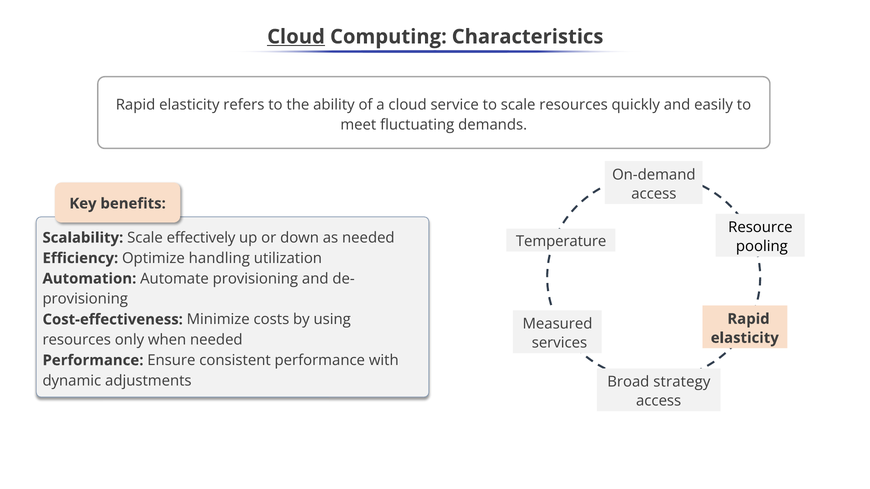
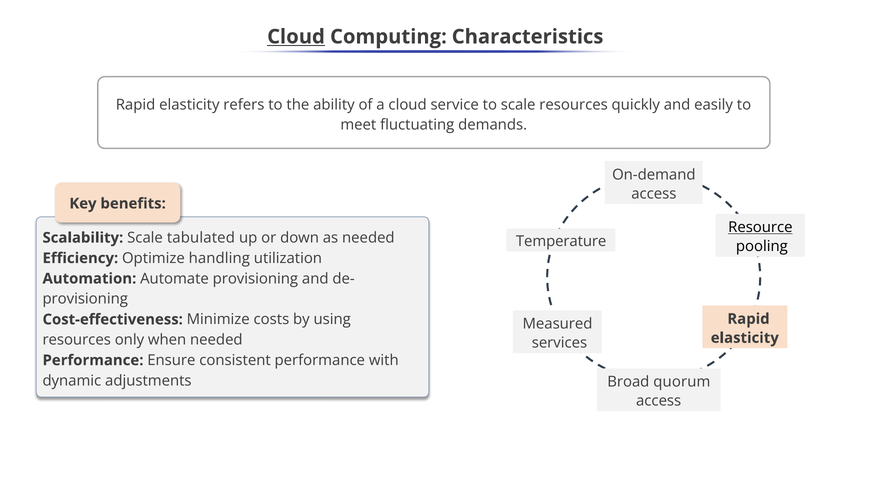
Resource underline: none -> present (760, 228)
effectively: effectively -> tabulated (201, 238)
strategy: strategy -> quorum (682, 382)
